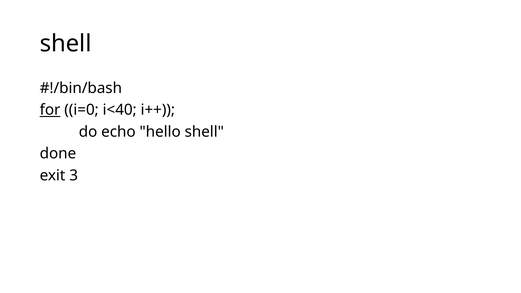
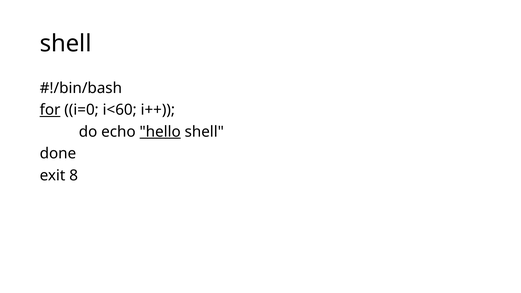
i<40: i<40 -> i<60 (120, 110)
hello underline: none -> present (160, 132)
3: 3 -> 8 (74, 175)
